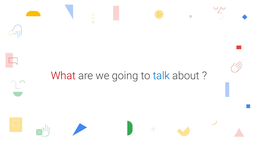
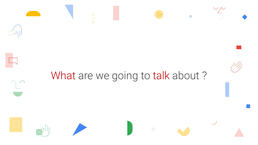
talk colour: blue -> red (161, 76)
